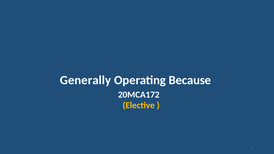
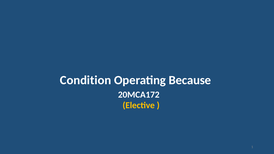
Generally: Generally -> Condition (86, 80)
